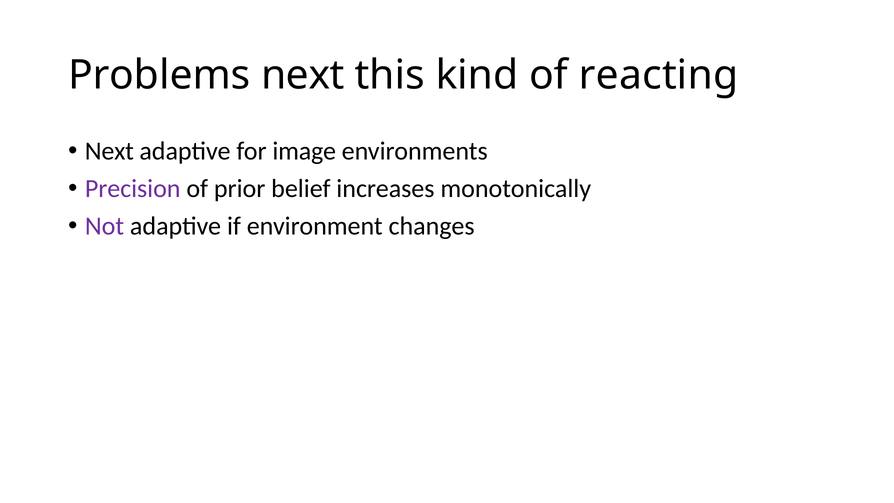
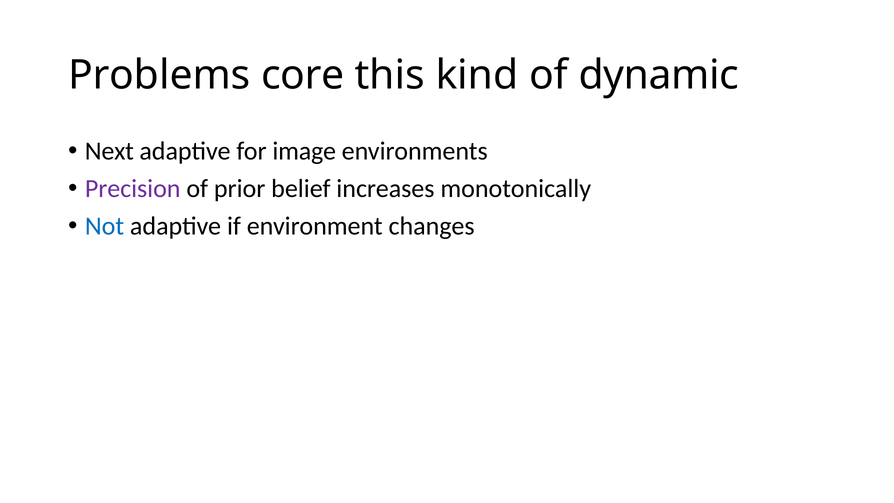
Problems next: next -> core (303, 75)
reacting: reacting -> dynamic (659, 75)
Not colour: purple -> blue (105, 226)
